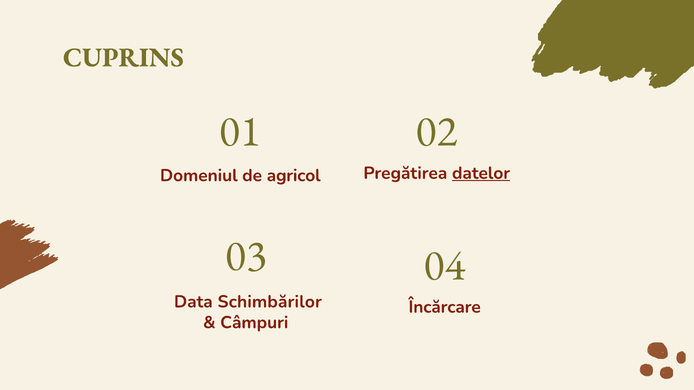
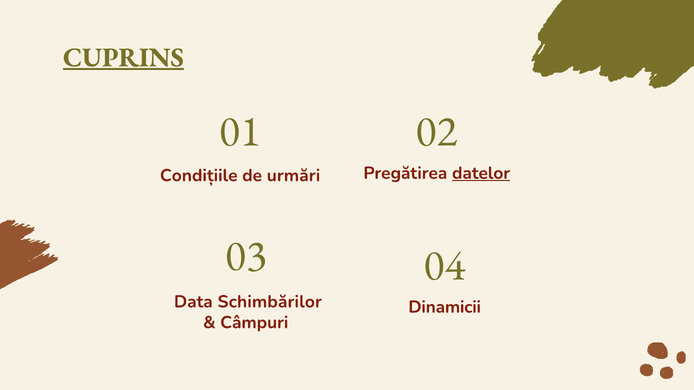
CUPRINS underline: none -> present (123, 57)
Domeniul: Domeniul -> Condițiile (199, 176)
agricol: agricol -> urmări (293, 176)
Încărcare: Încărcare -> Dinamicii (445, 307)
